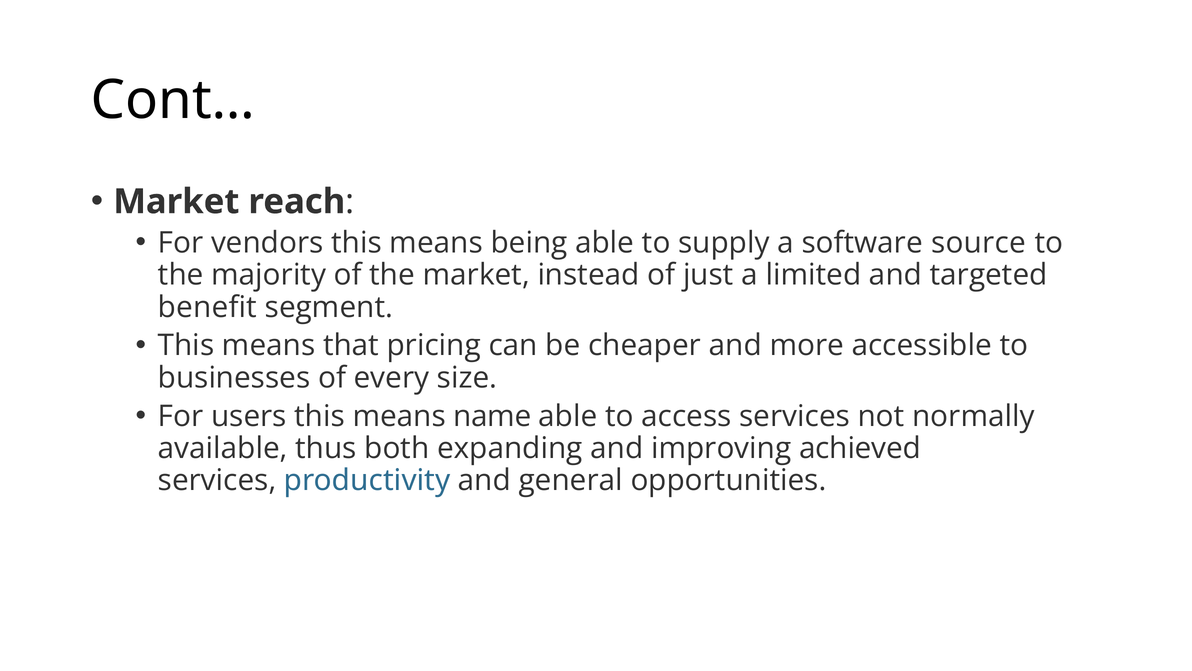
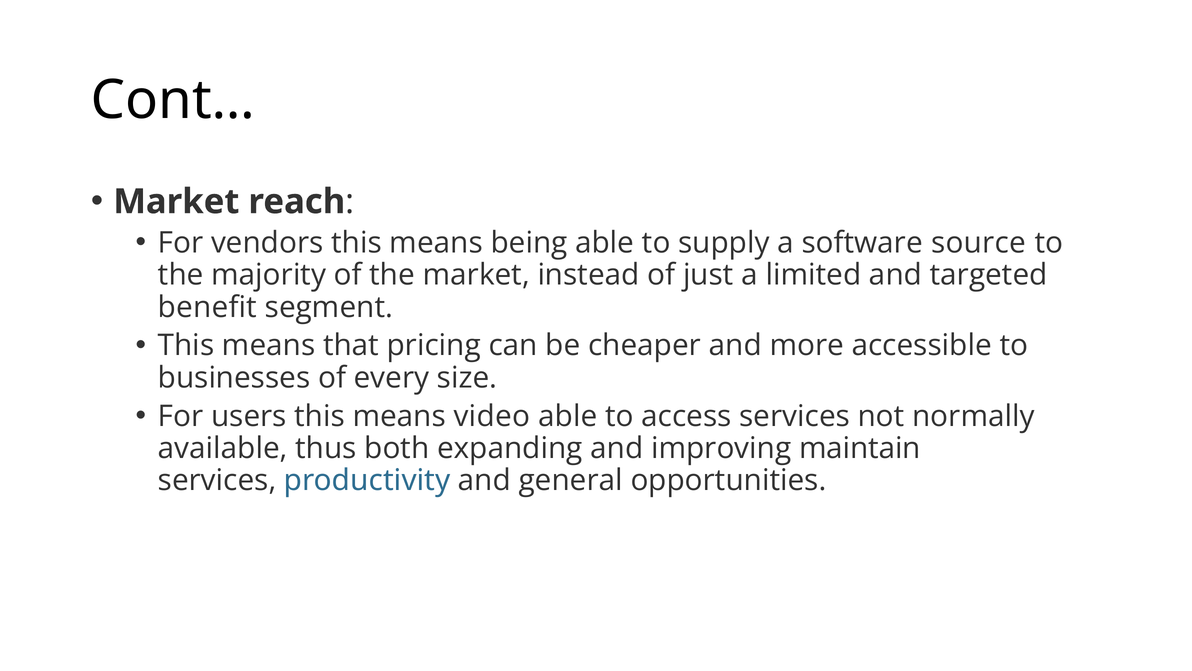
name: name -> video (492, 416)
achieved: achieved -> maintain (860, 448)
